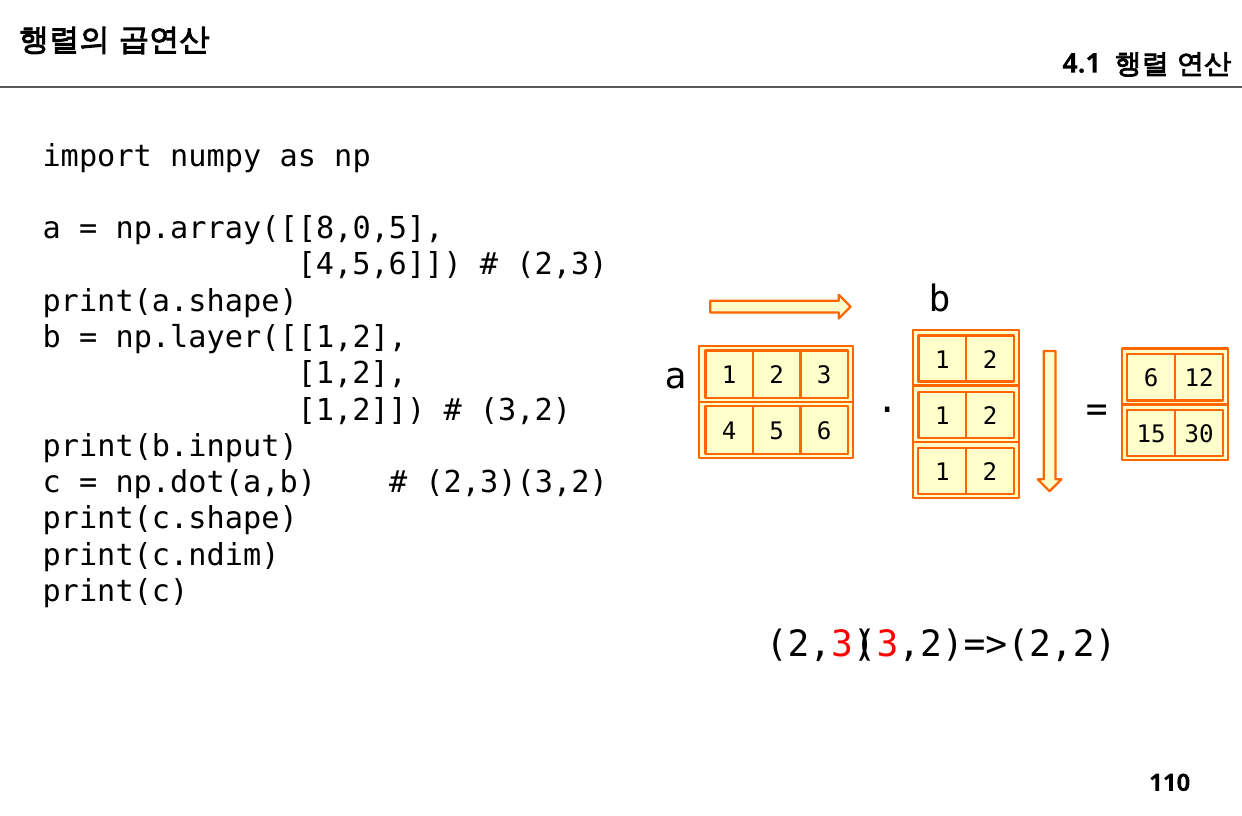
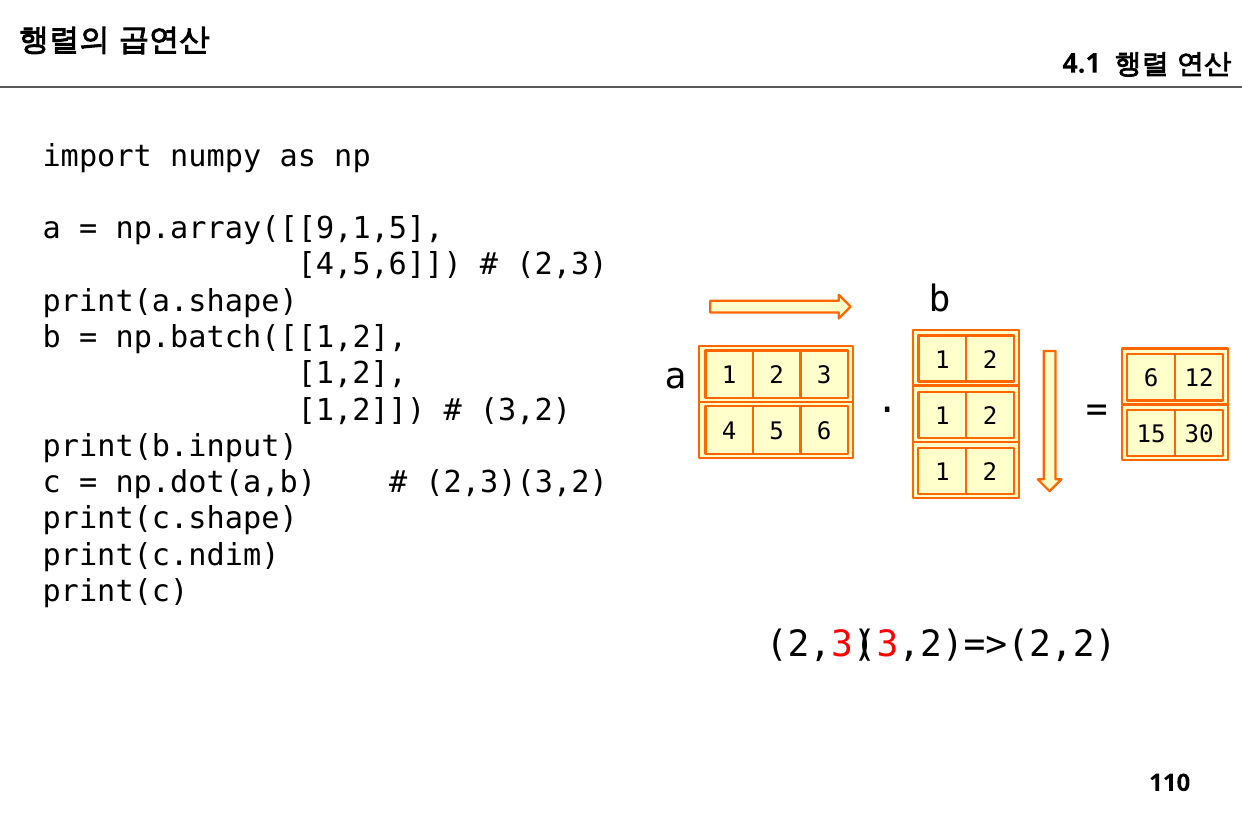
np.array([[8,0,5: np.array([[8,0,5 -> np.array([[9,1,5 (280, 229)
np.layer([[1,2: np.layer([[1,2 -> np.batch([[1,2 (261, 337)
